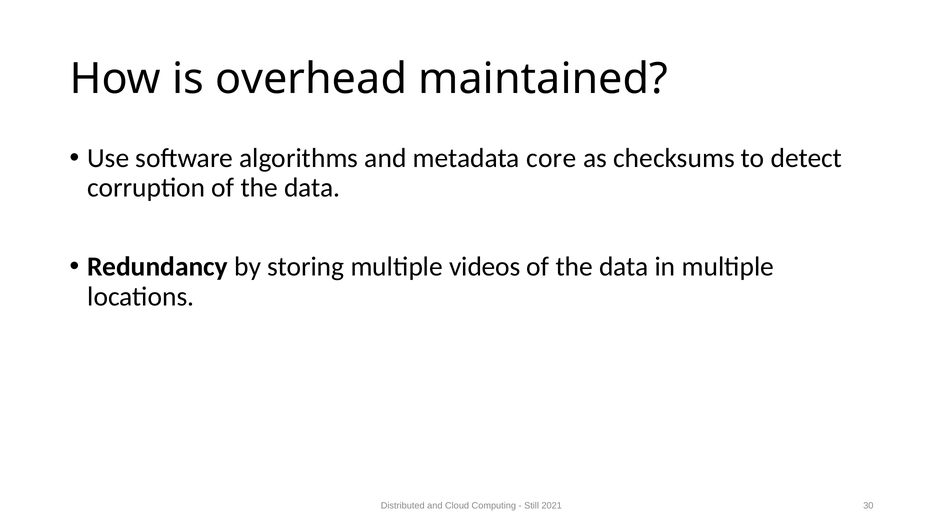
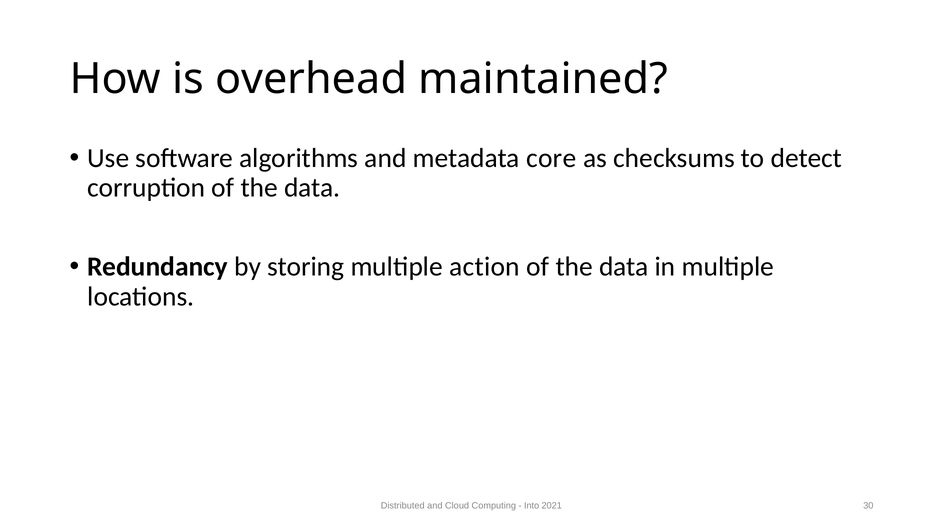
videos: videos -> action (485, 267)
Still: Still -> Into (532, 506)
